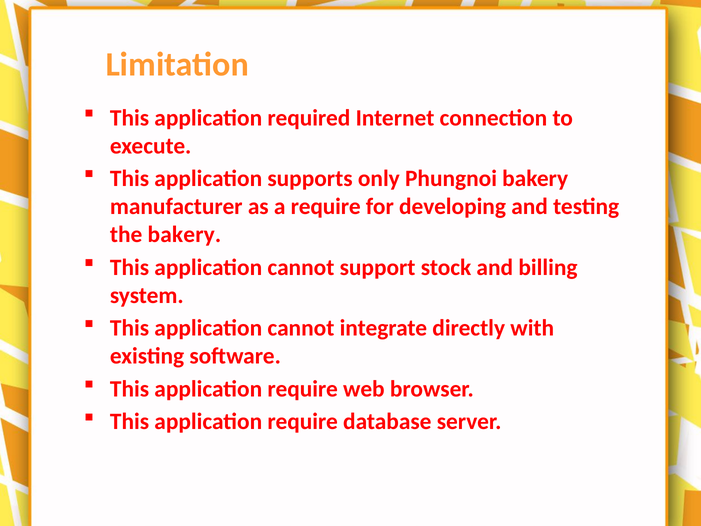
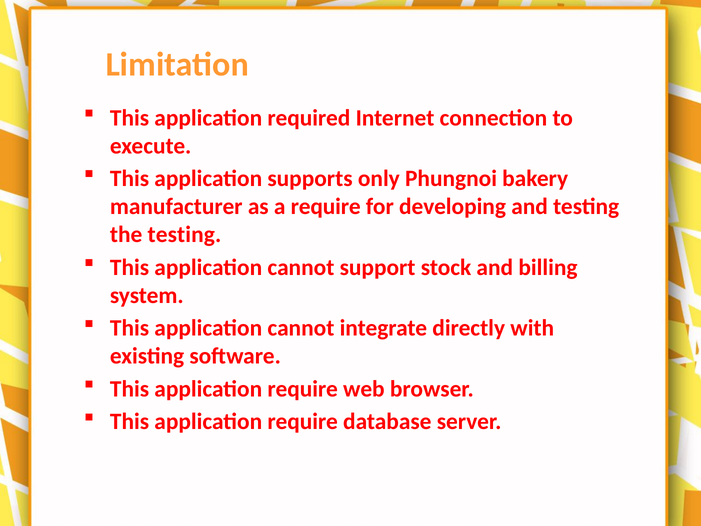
the bakery: bakery -> testing (184, 235)
